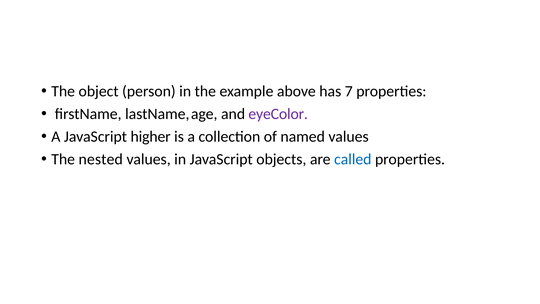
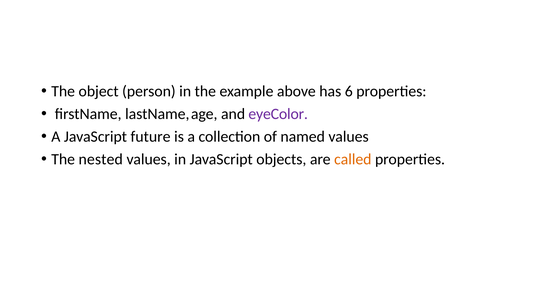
7: 7 -> 6 (349, 91)
higher: higher -> future (151, 137)
called colour: blue -> orange (353, 159)
